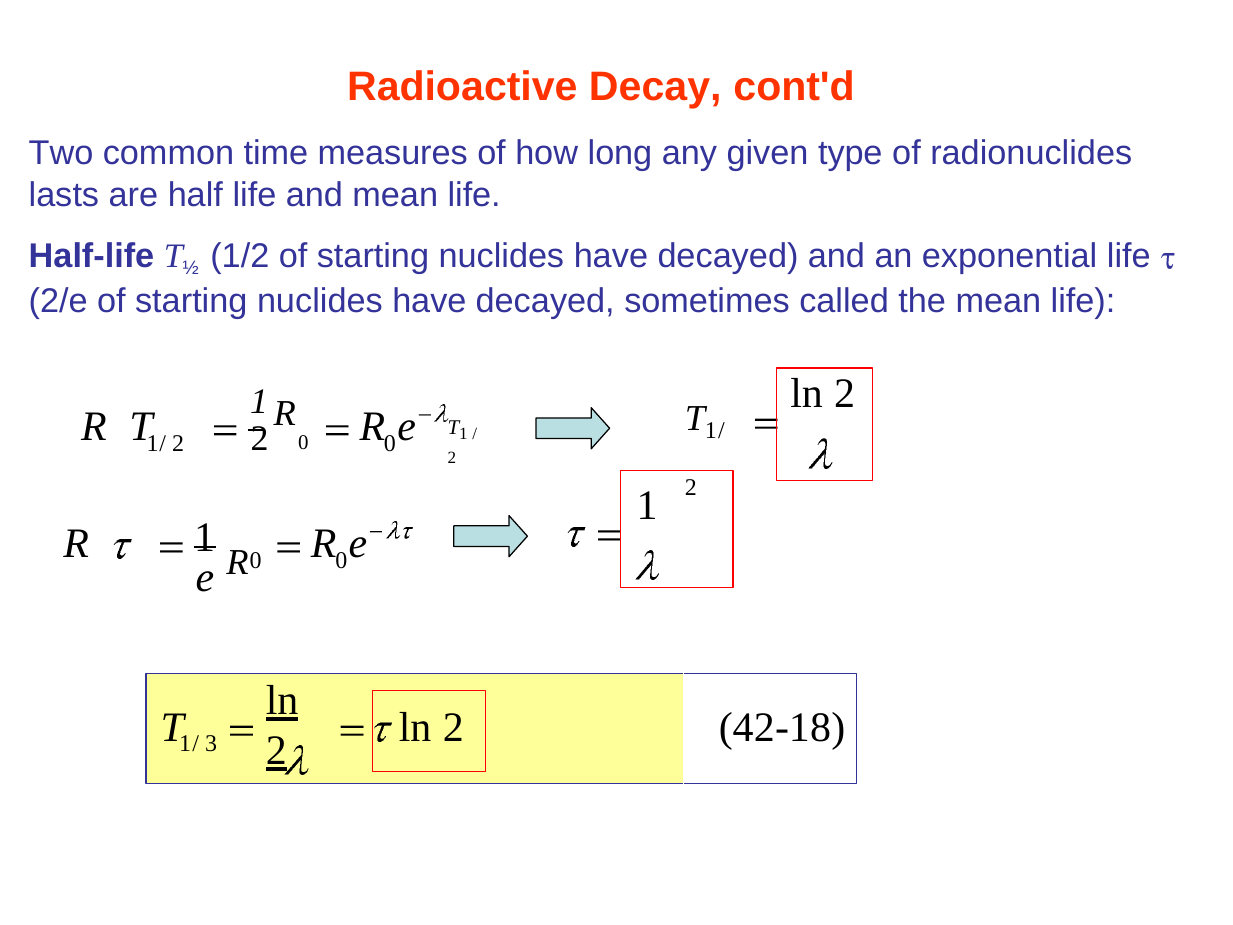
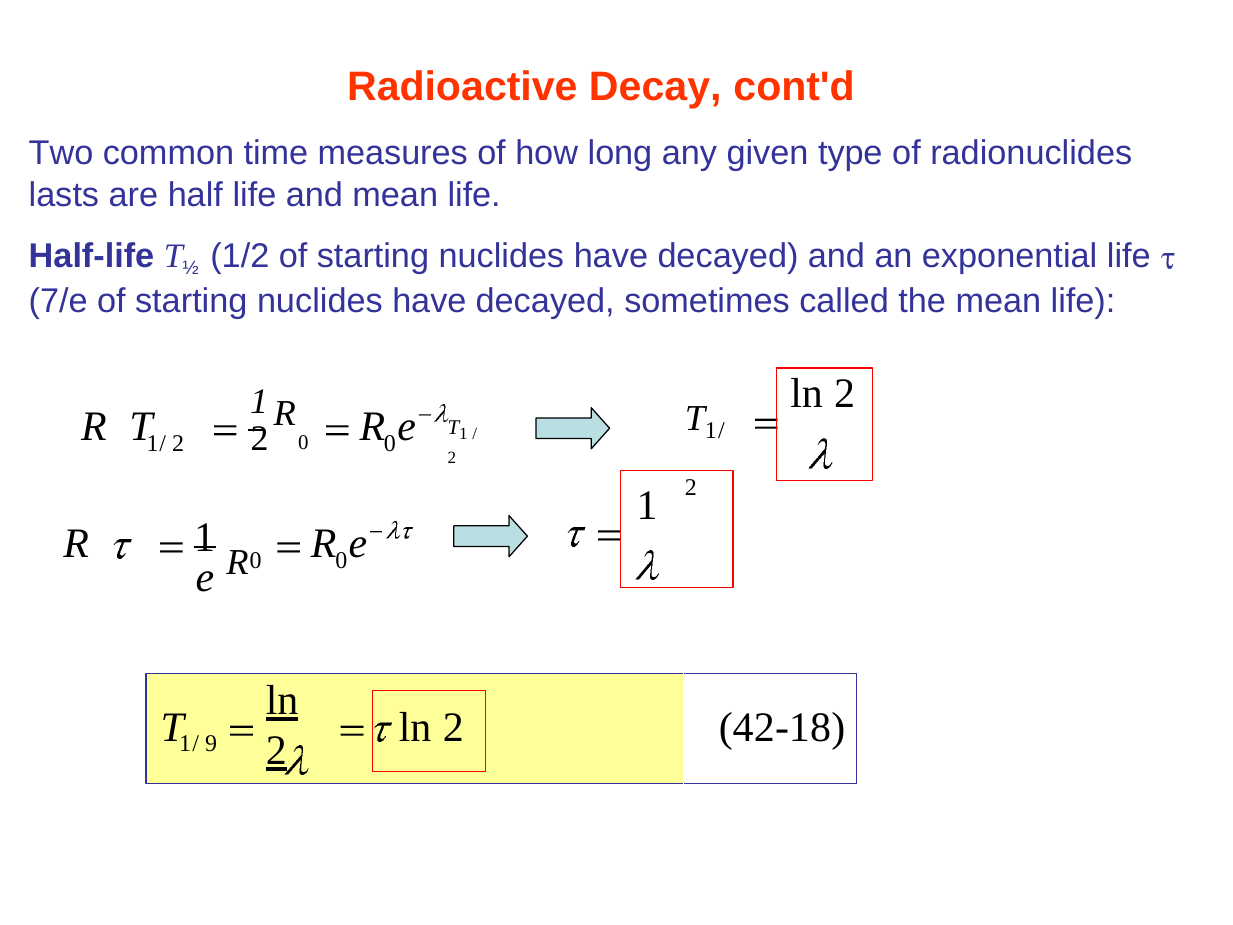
2/e: 2/e -> 7/e (58, 301)
3: 3 -> 9 (211, 744)
